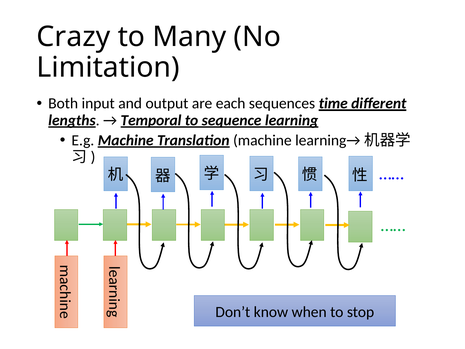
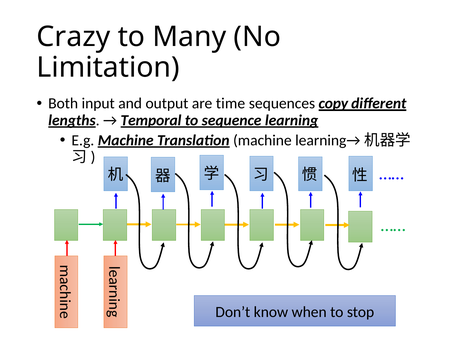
each: each -> time (231, 103)
time: time -> copy (333, 103)
